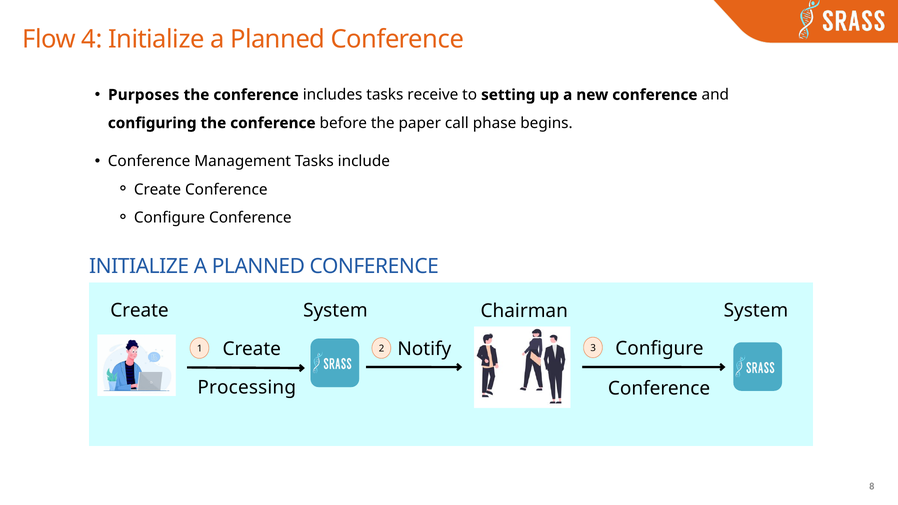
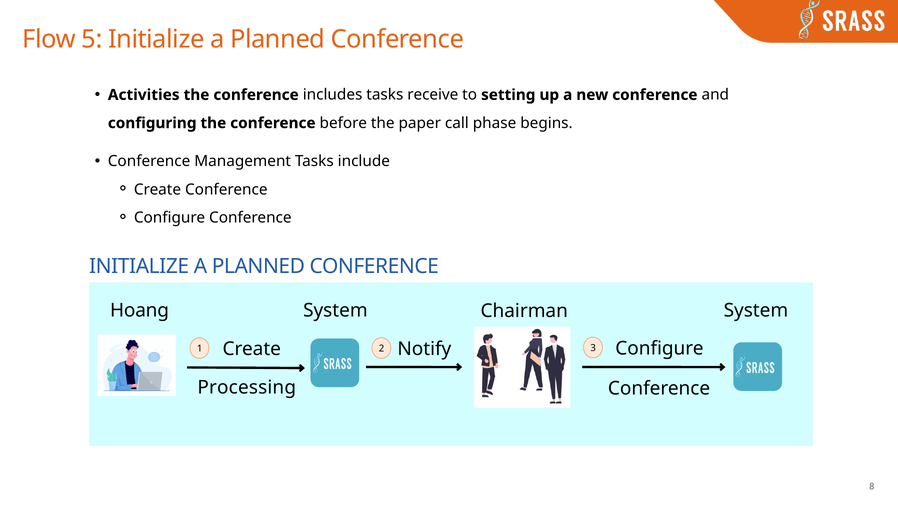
4: 4 -> 5 (92, 39)
Purposes: Purposes -> Activities (144, 95)
Create: Create -> Hoang (140, 310)
